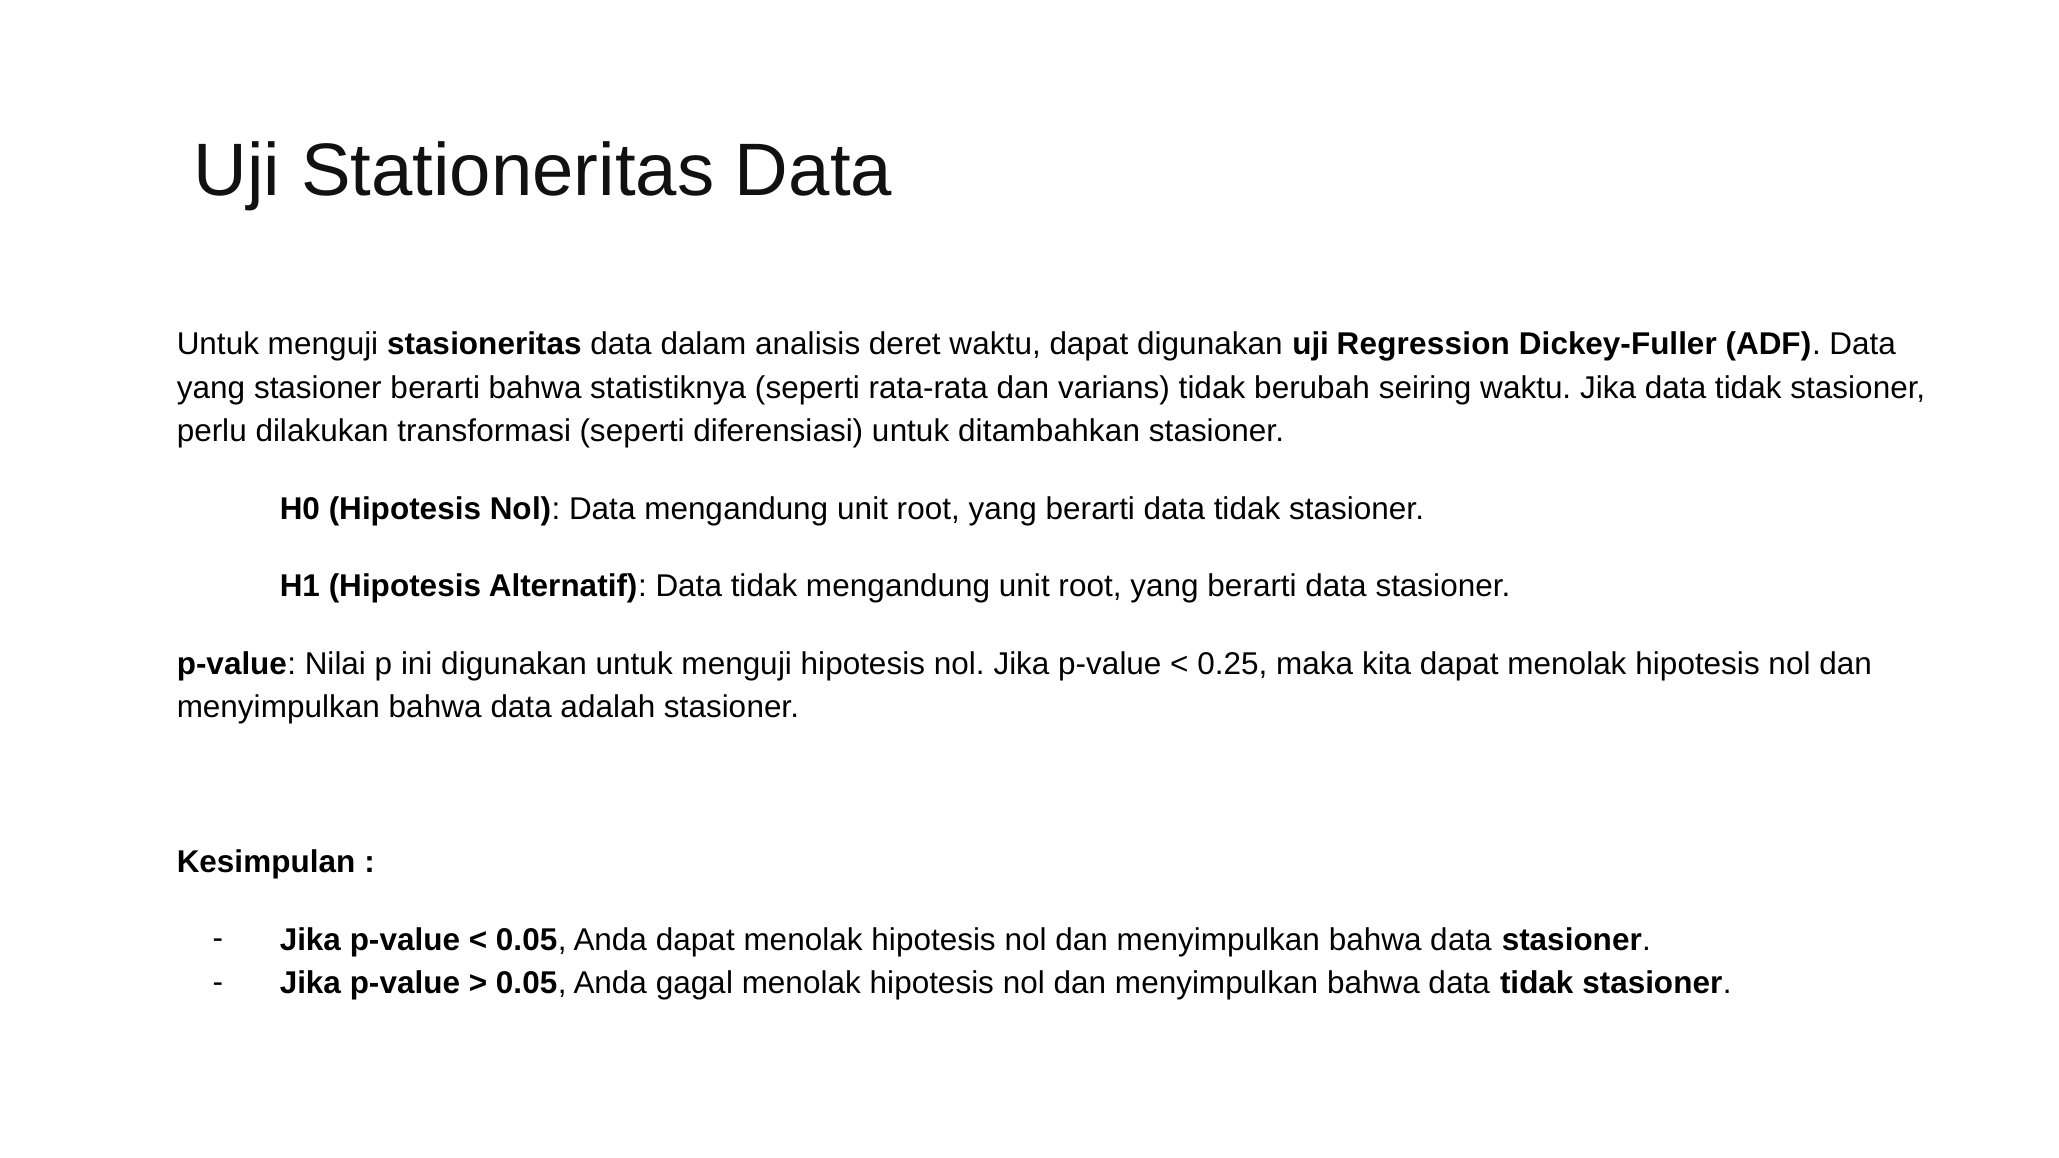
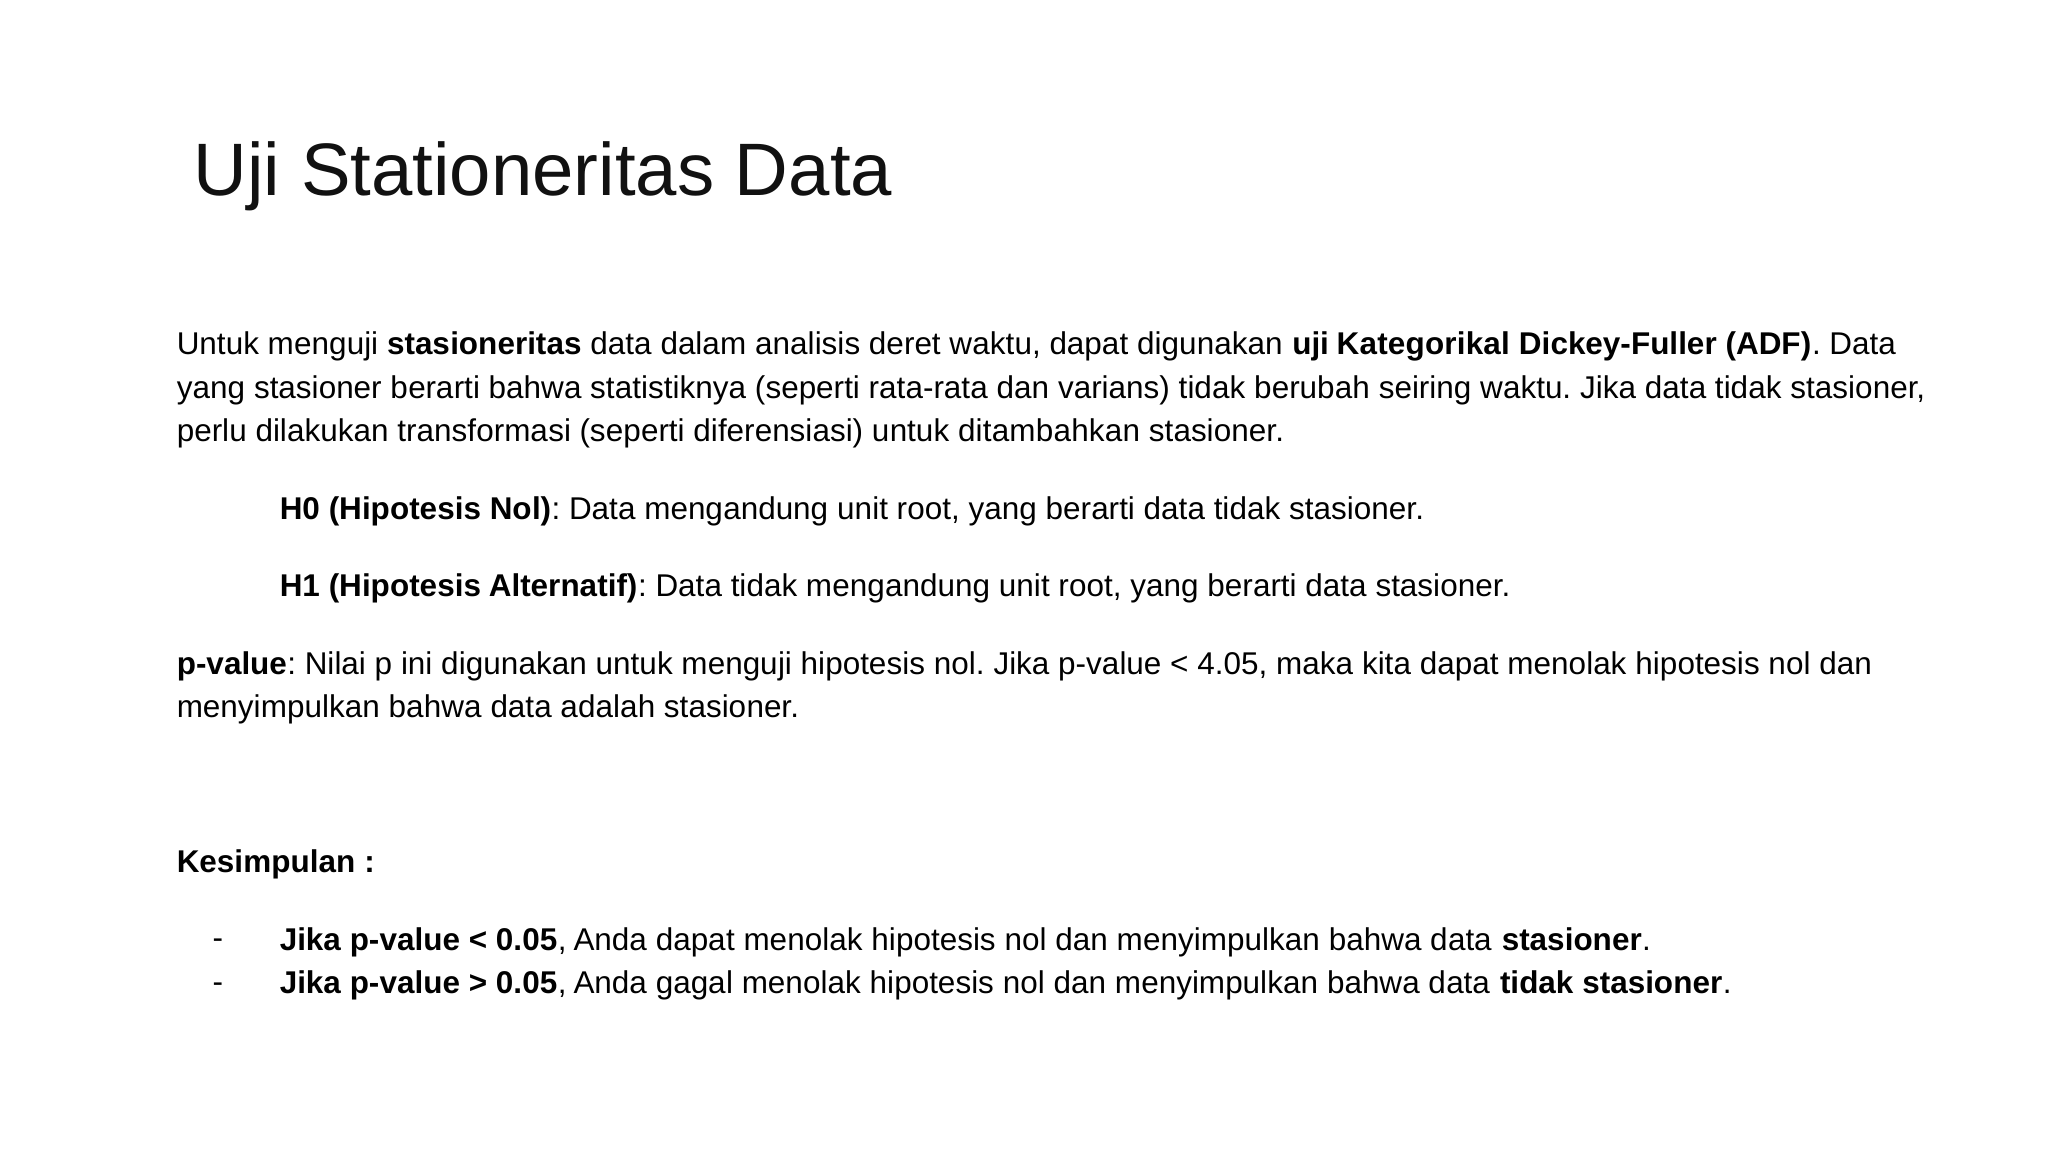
Regression: Regression -> Kategorikal (1423, 344)
0.25: 0.25 -> 4.05 (1232, 664)
